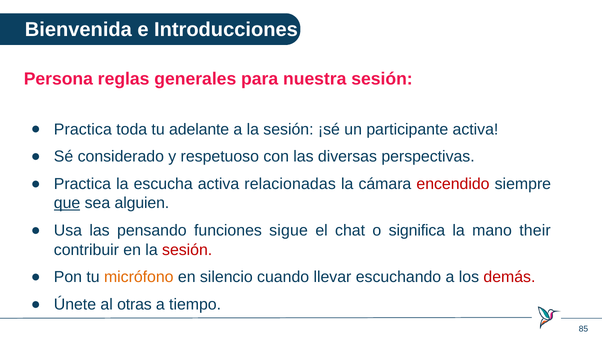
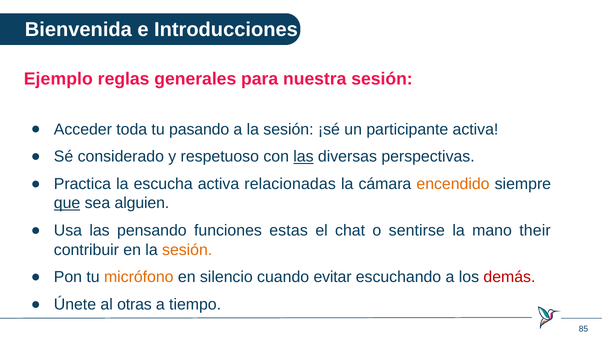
Persona: Persona -> Ejemplo (58, 79)
Practica: Practica -> Acceder (83, 129)
adelante: adelante -> pasando (199, 129)
las underline: none -> present (303, 157)
encendido colour: red -> orange (453, 184)
sigue: sigue -> estas (289, 230)
significa: significa -> sentirse (417, 230)
sesión colour: red -> orange (187, 249)
llevar: llevar -> evitar (333, 277)
